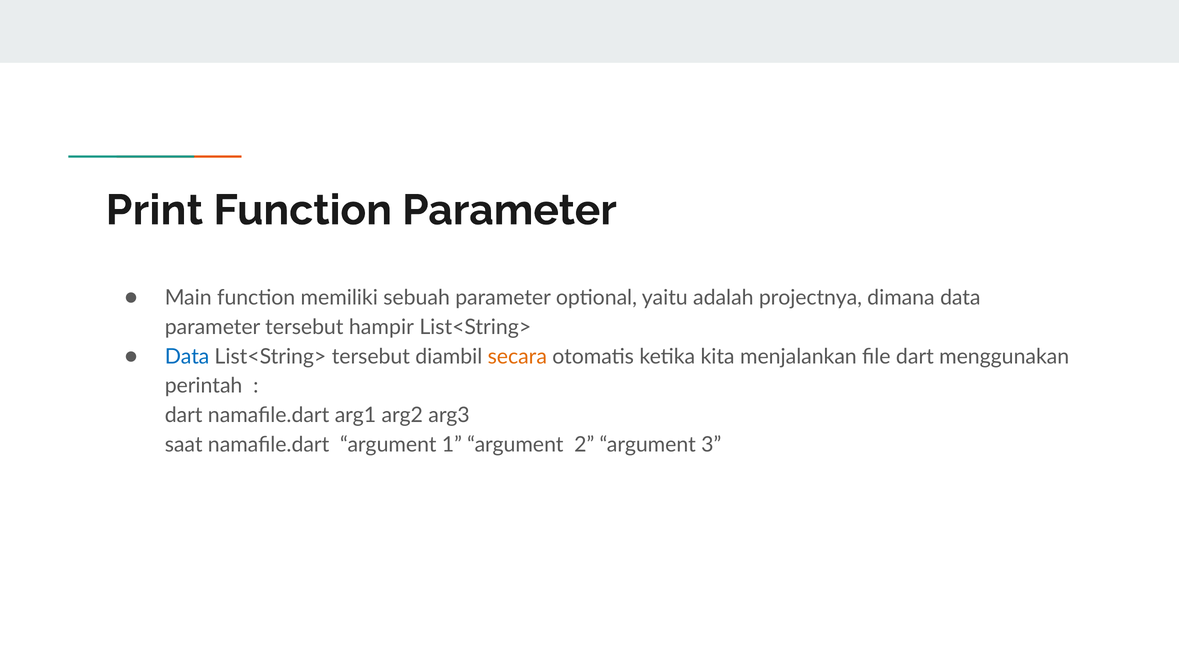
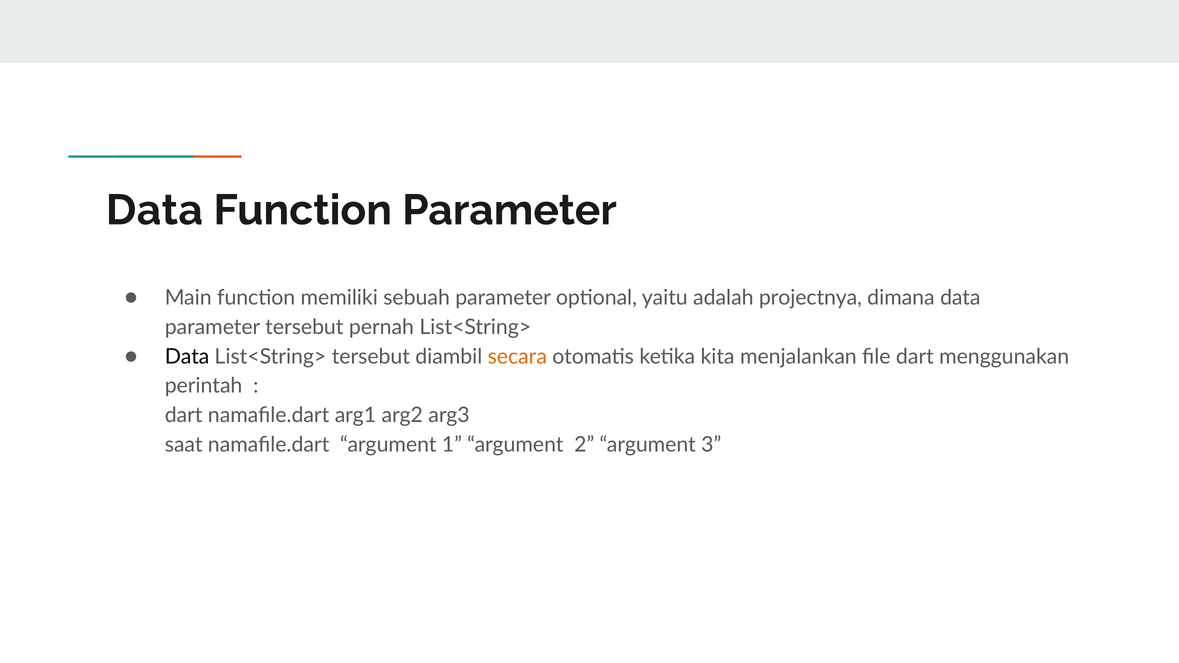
Print: Print -> Data (154, 210)
hampir: hampir -> pernah (381, 327)
Data colour: blue -> black (187, 357)
